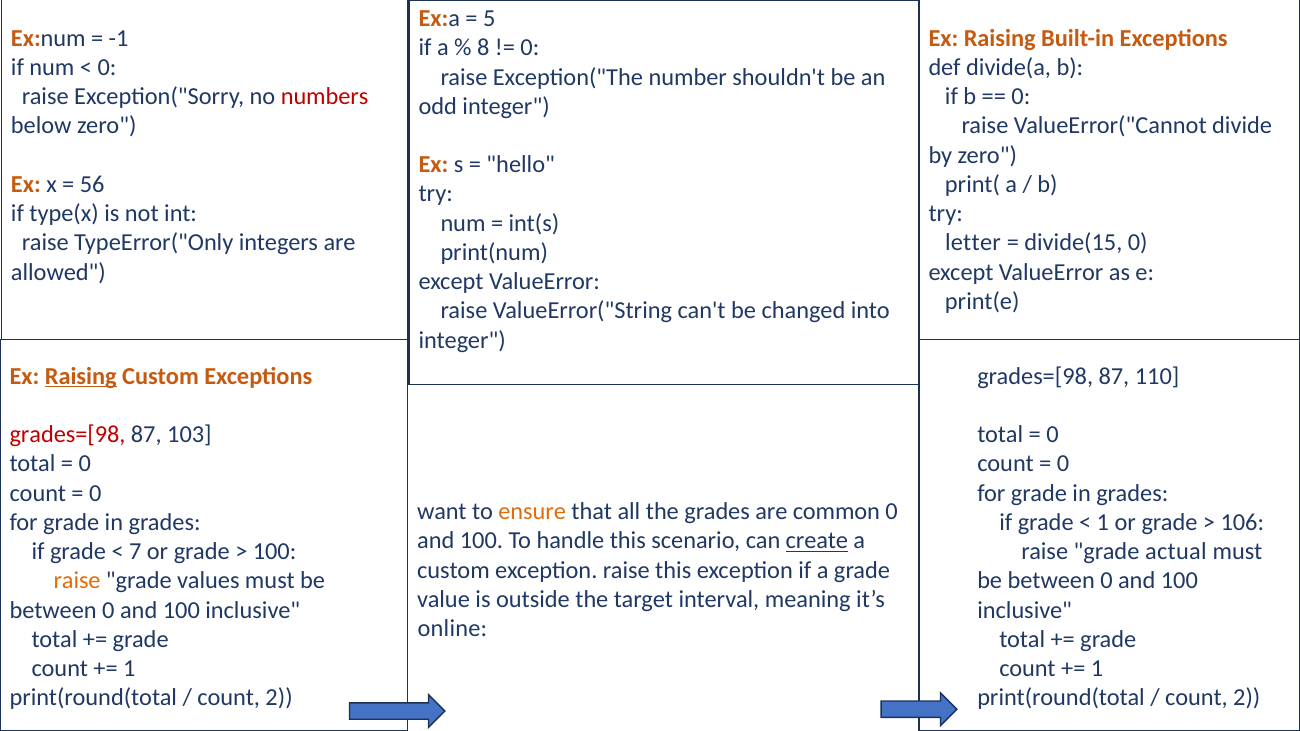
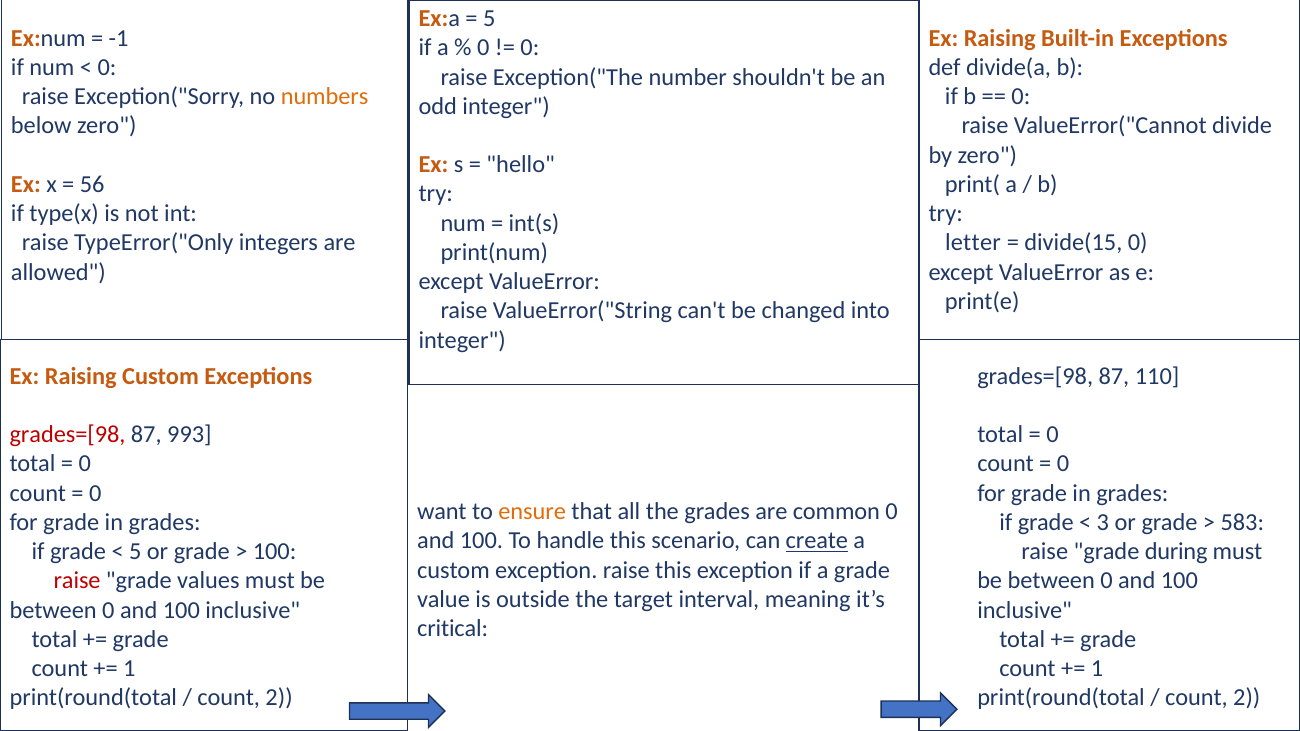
8: 8 -> 0 (483, 48)
numbers colour: red -> orange (325, 97)
Raising underline: present -> none (81, 376)
103: 103 -> 993 (189, 435)
1: 1 -> 3 (1103, 523)
106: 106 -> 583 (1242, 523)
7: 7 -> 5 (135, 552)
actual: actual -> during (1176, 552)
raise colour: orange -> red (77, 581)
online: online -> critical (453, 629)
